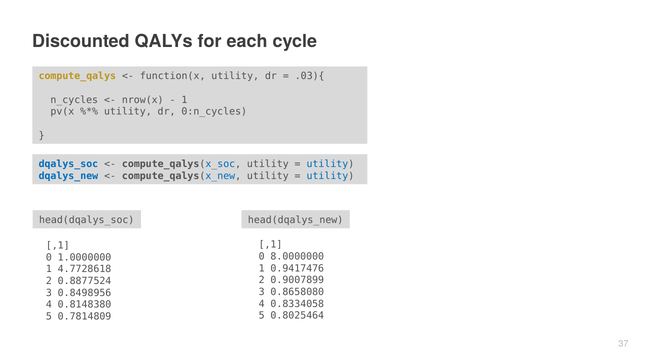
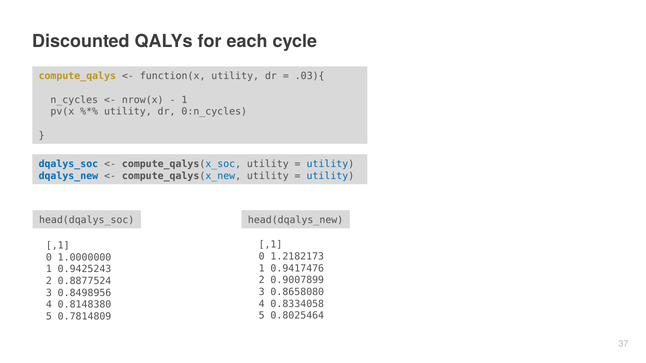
8.0000000: 8.0000000 -> 1.2182173 (297, 257)
4.7728618: 4.7728618 -> 0.9425243 (85, 269)
